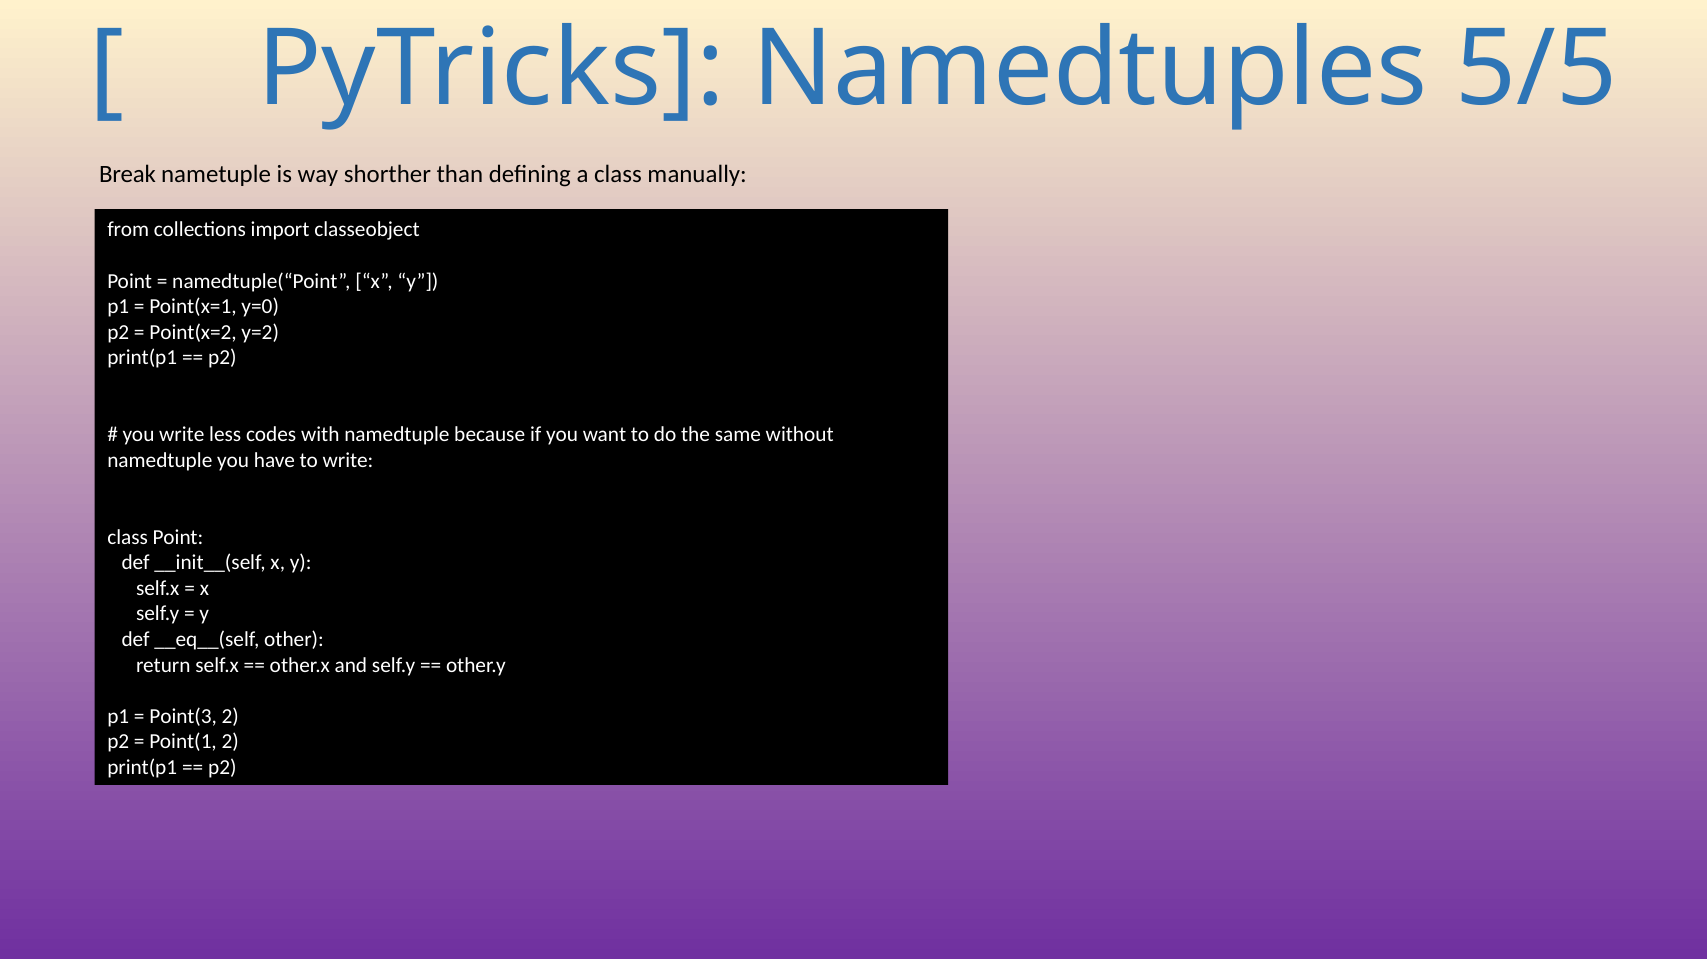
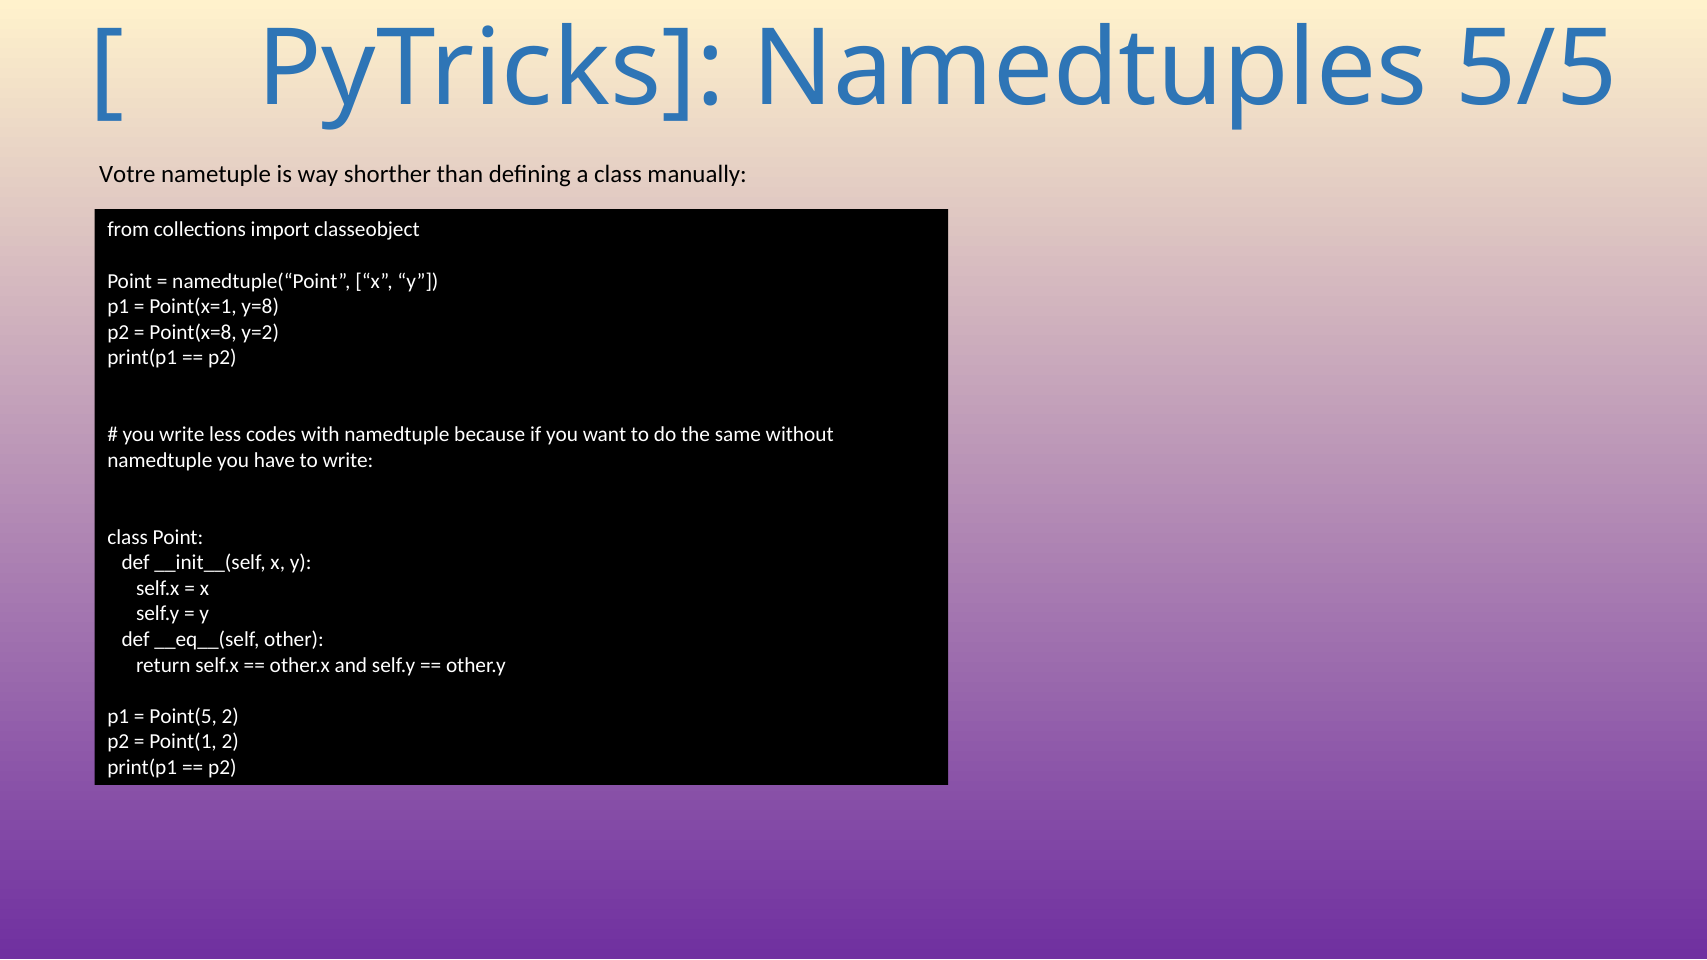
Break: Break -> Votre (127, 174)
y=0: y=0 -> y=8 (260, 307)
Point(x=2: Point(x=2 -> Point(x=8 (193, 332)
Point(3: Point(3 -> Point(5 (183, 716)
